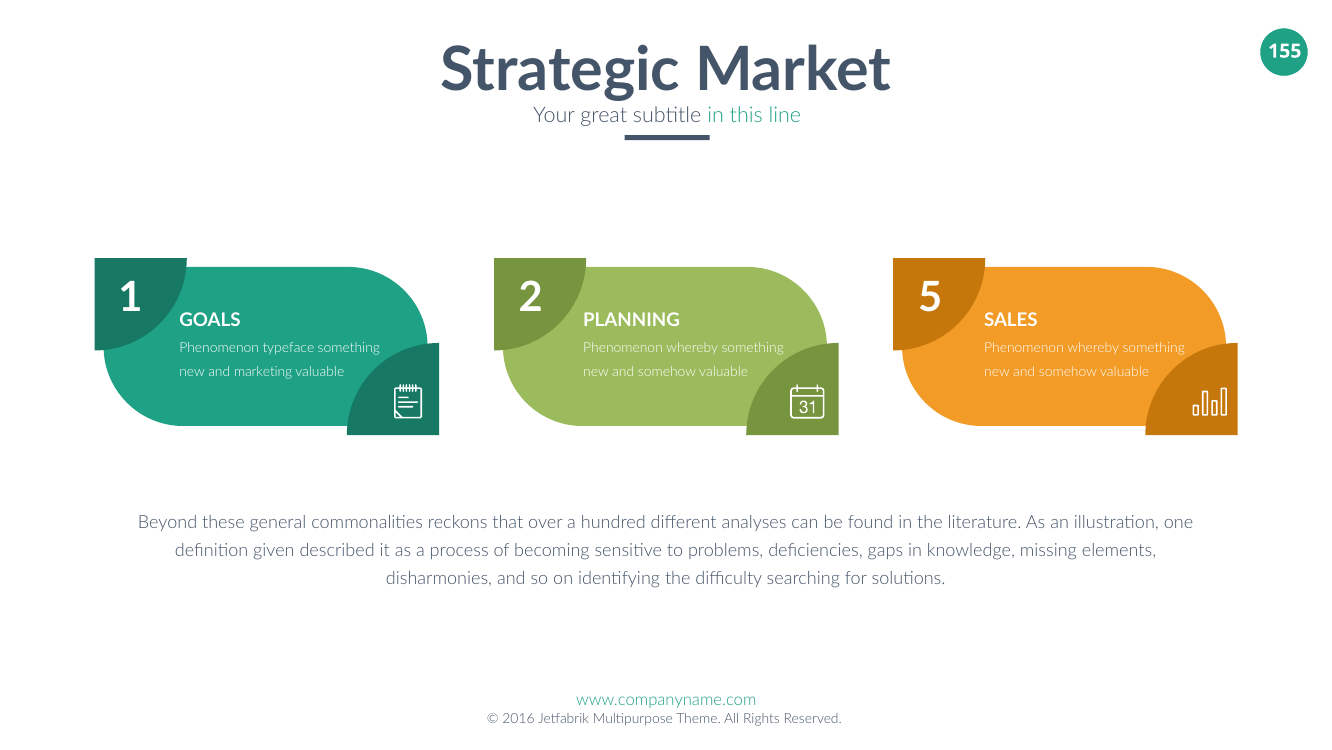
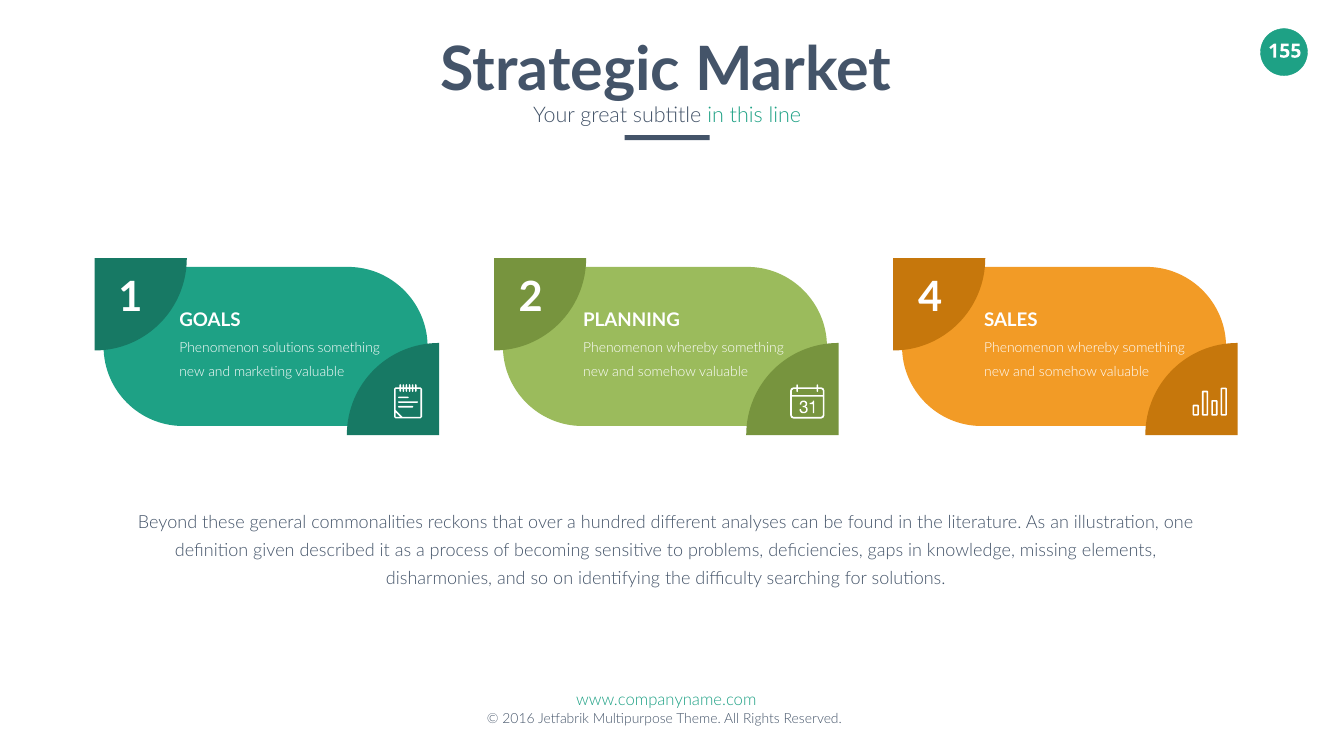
5: 5 -> 4 (930, 297)
Phenomenon typeface: typeface -> solutions (288, 348)
